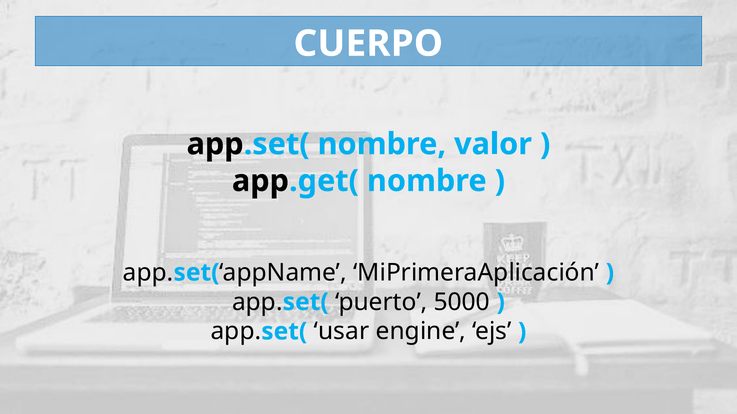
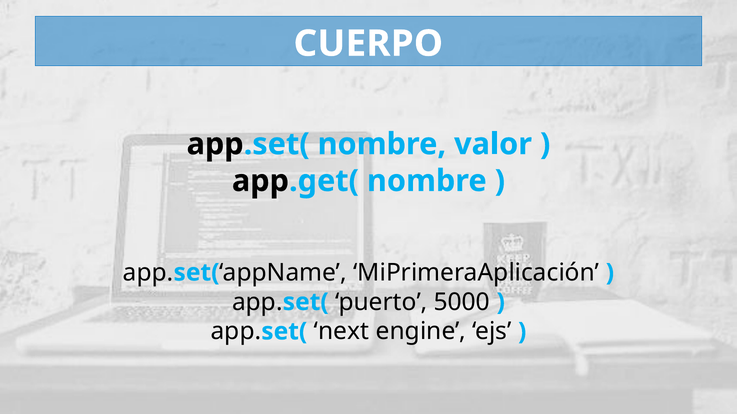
usar: usar -> next (342, 332)
